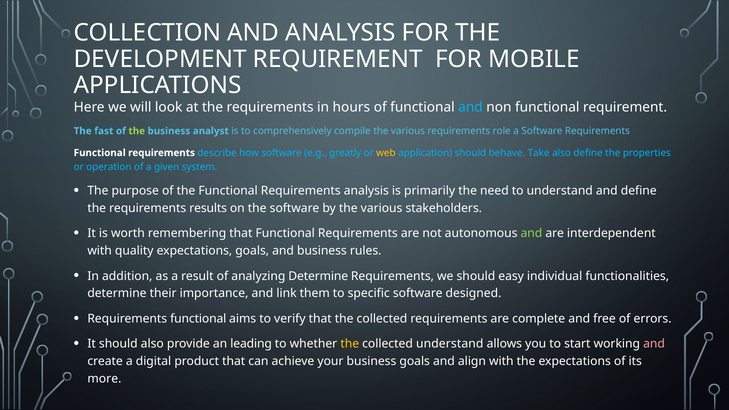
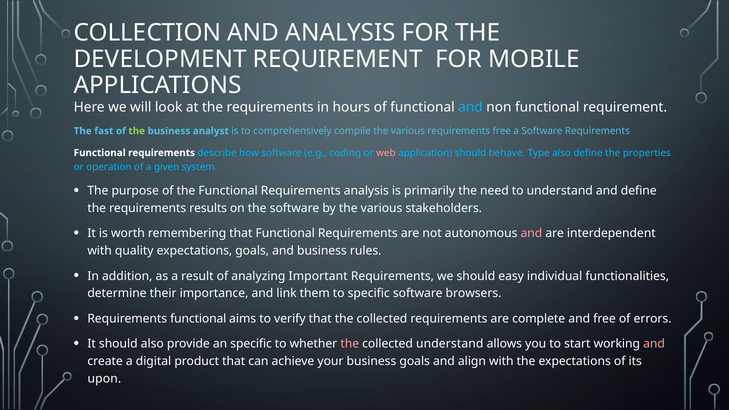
requirements role: role -> free (502, 131)
greatly: greatly -> coding (345, 153)
web colour: yellow -> pink (386, 153)
Take: Take -> Type (539, 153)
and colour: light green -> pink (531, 233)
analyzing Determine: Determine -> Important (318, 276)
designed: designed -> browsers (474, 294)
an leading: leading -> specific (251, 344)
the colour: yellow -> pink (350, 344)
more: more -> upon (104, 379)
